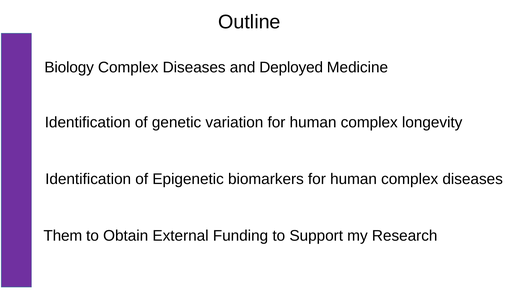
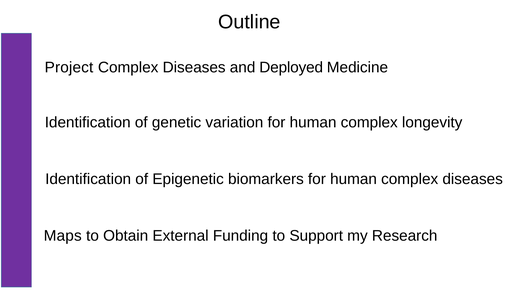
Biology: Biology -> Project (69, 67)
Them: Them -> Maps (63, 236)
